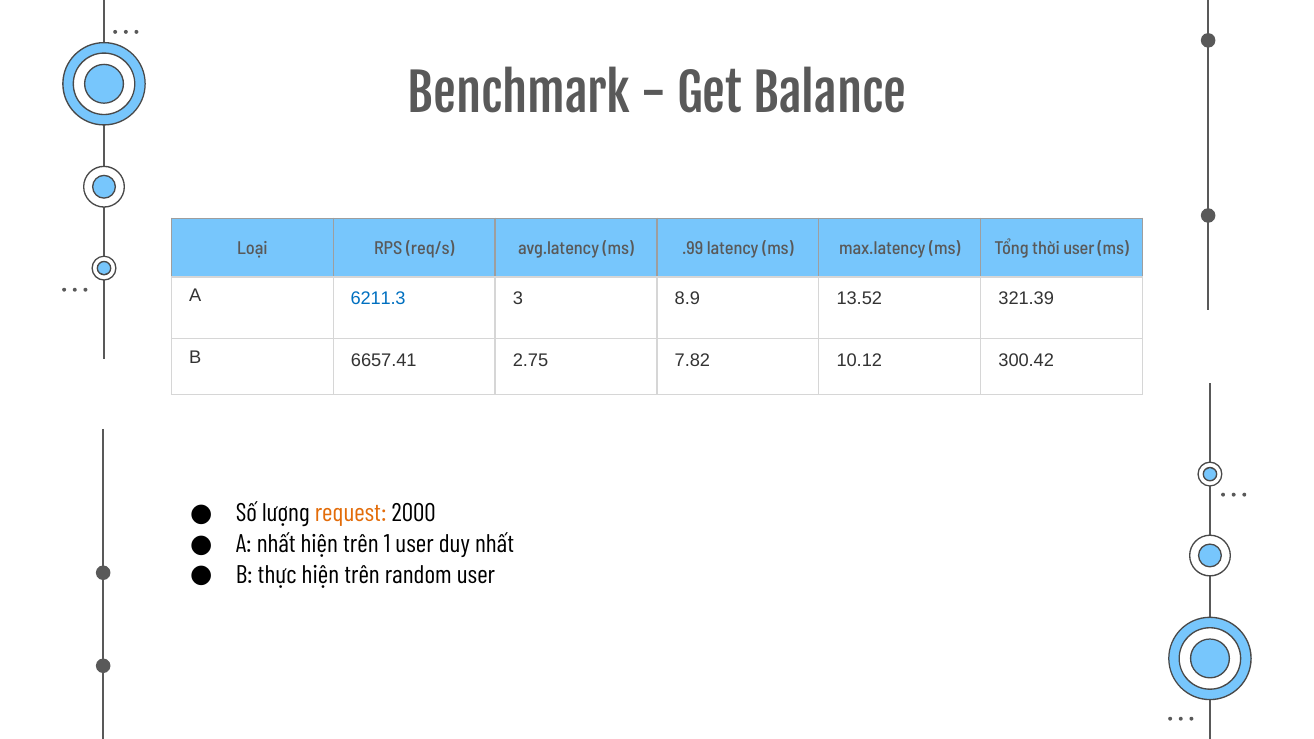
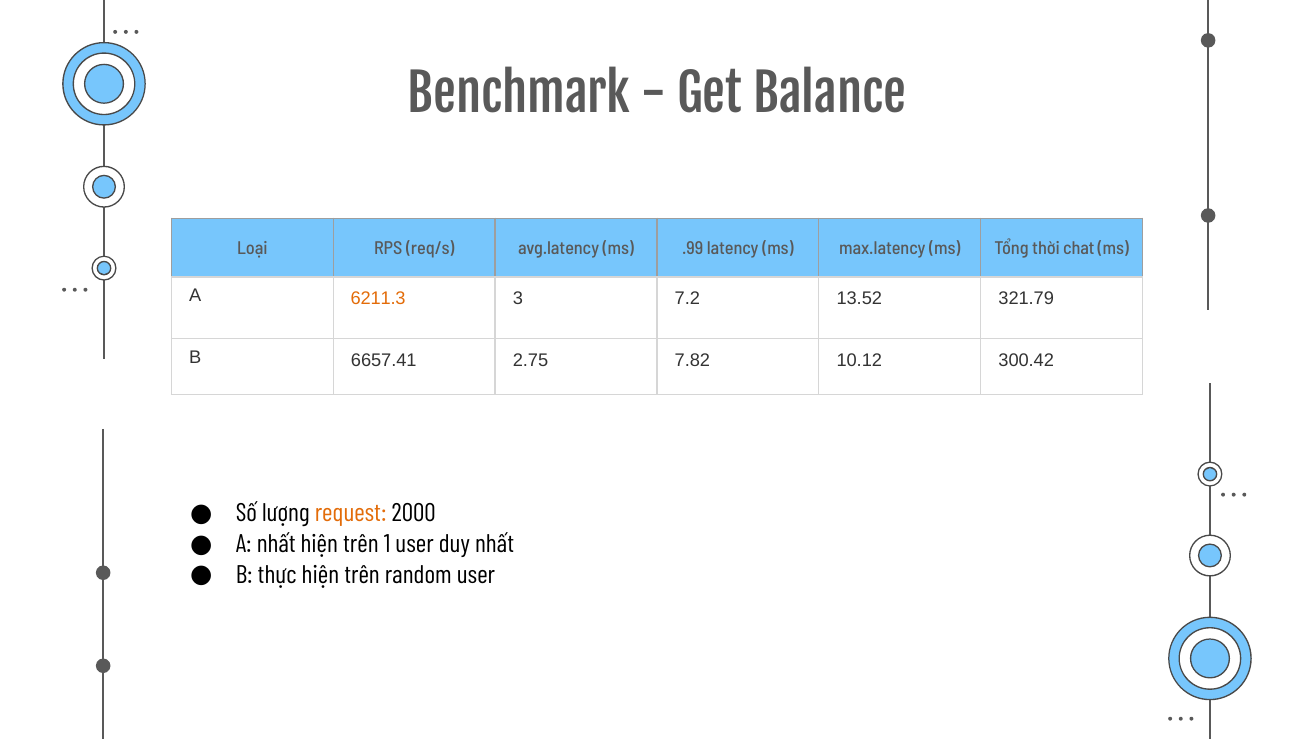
thời user: user -> chat (1079, 249)
6211.3 colour: blue -> orange (378, 299)
8.9: 8.9 -> 7.2 (687, 299)
321.39: 321.39 -> 321.79 (1026, 299)
